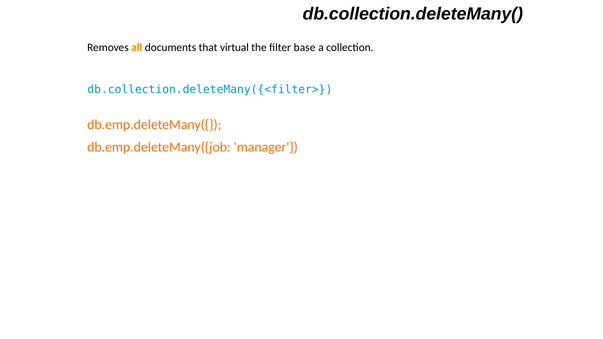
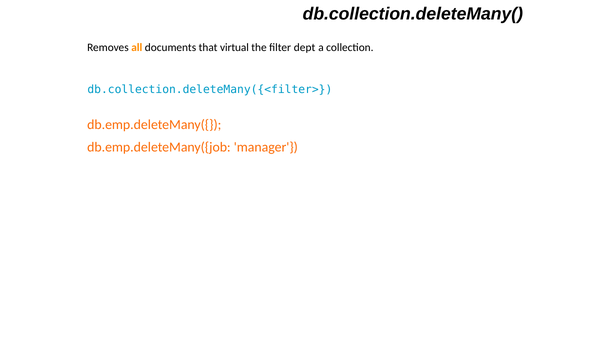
base: base -> dept (305, 47)
